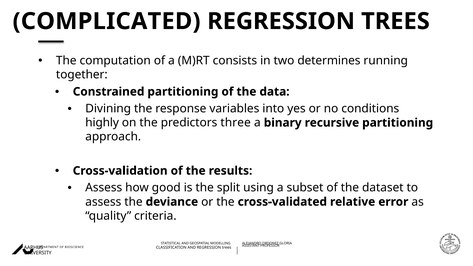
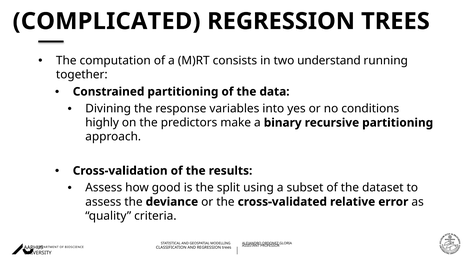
determines: determines -> understand (329, 61)
three: three -> make (236, 123)
